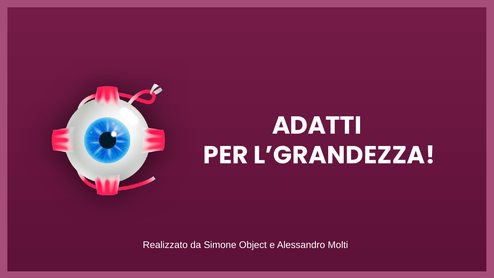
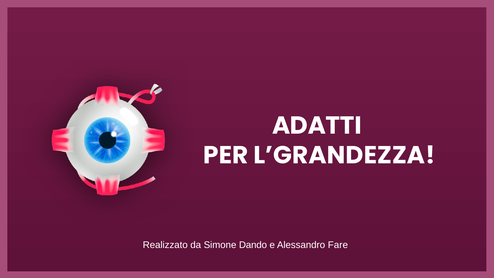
Object: Object -> Dando (253, 245)
Molti: Molti -> Fare (338, 245)
